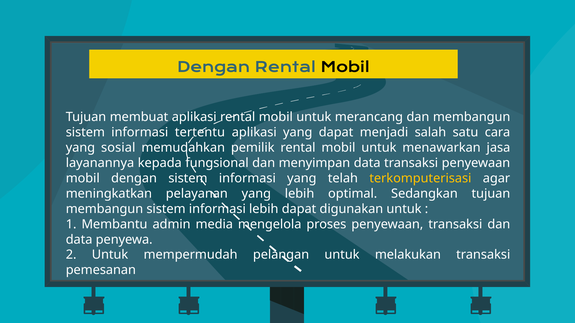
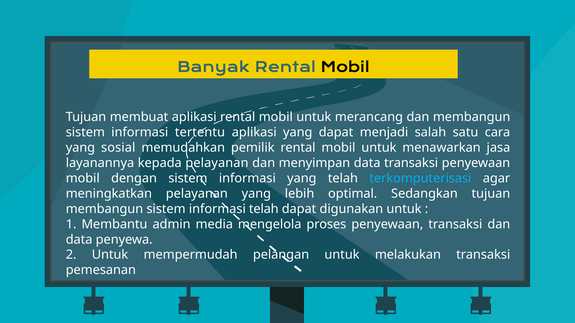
Dengan: Dengan -> Banyak (213, 68)
kepada fungsional: fungsional -> pelayanan (217, 163)
terkomputerisasi colour: yellow -> light blue (420, 178)
informasi lebih: lebih -> telah (264, 209)
